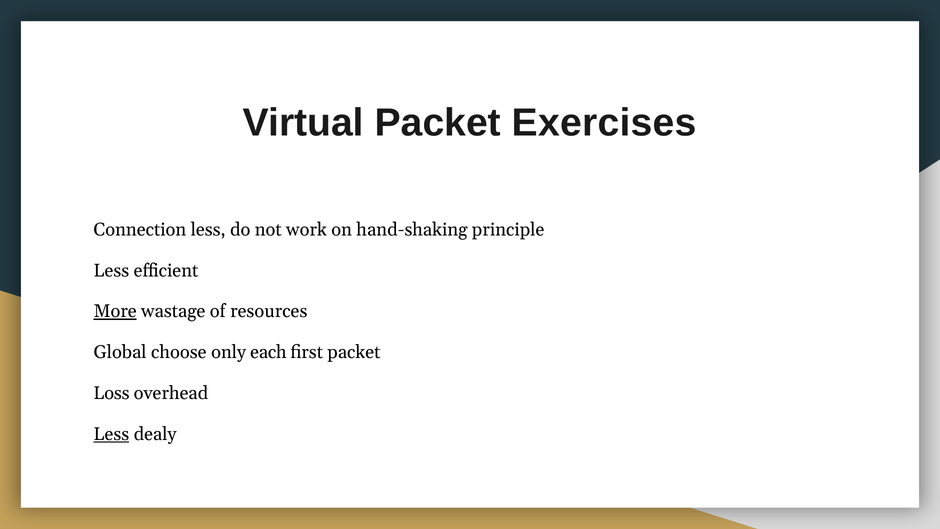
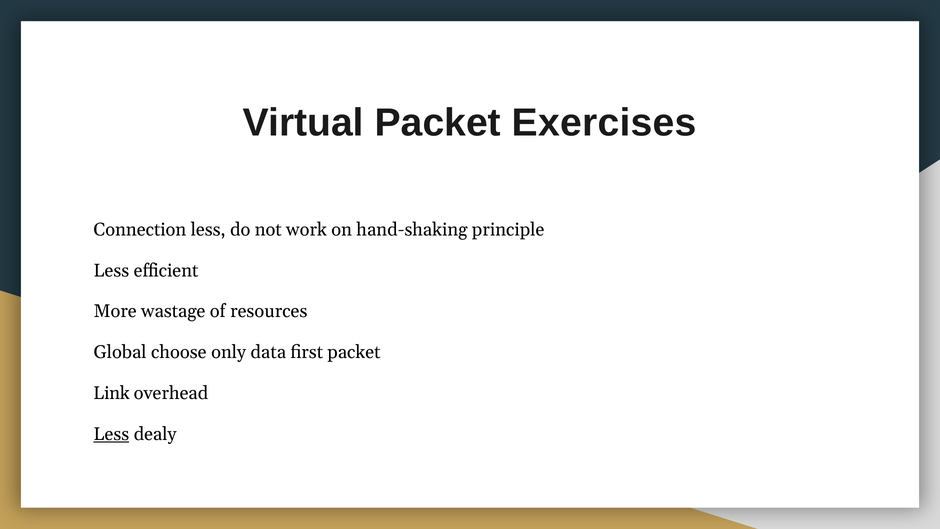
More underline: present -> none (115, 311)
each: each -> data (268, 352)
Loss: Loss -> Link (111, 393)
